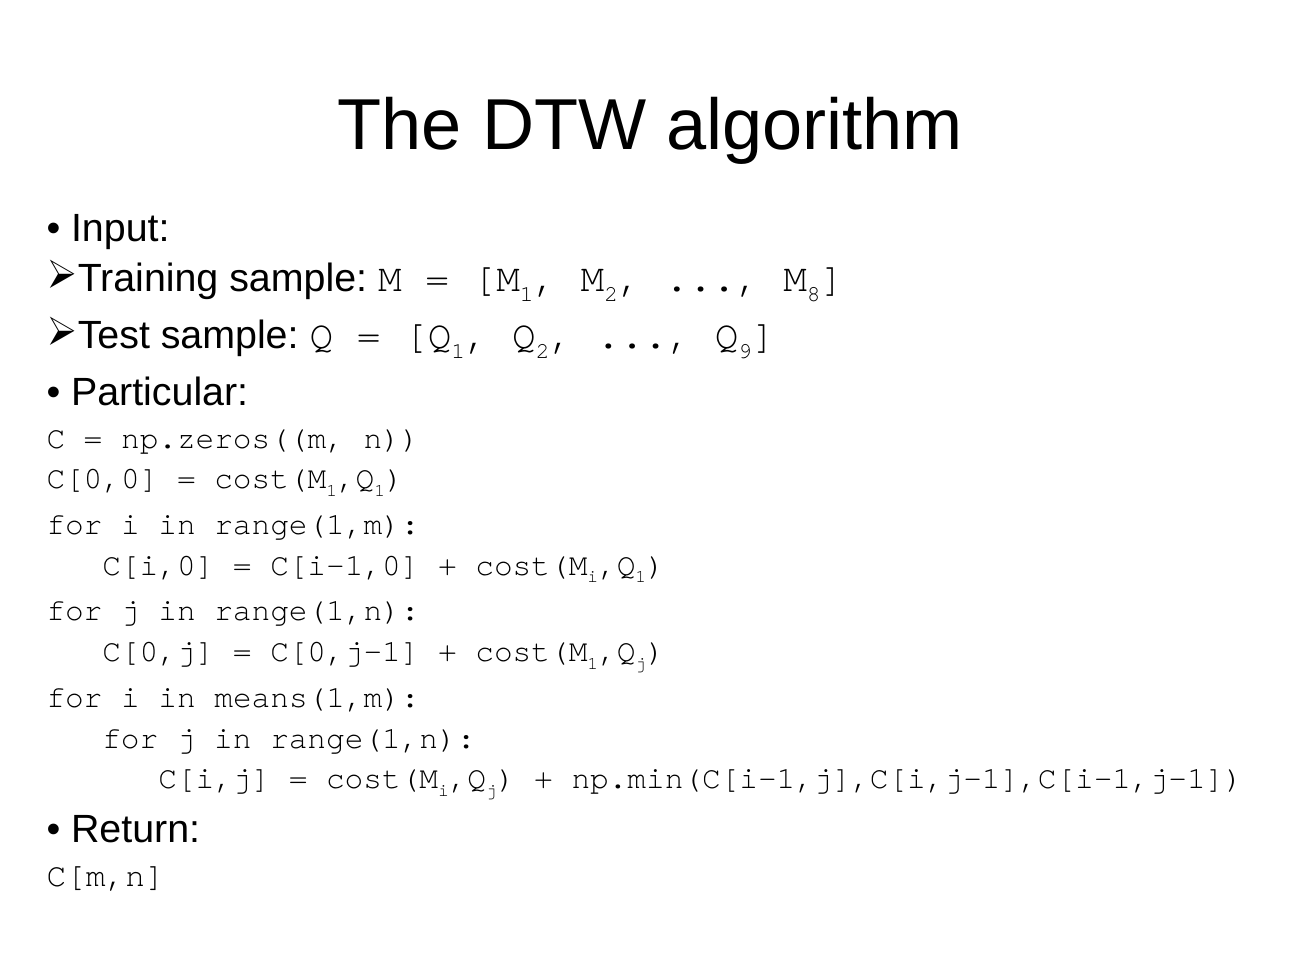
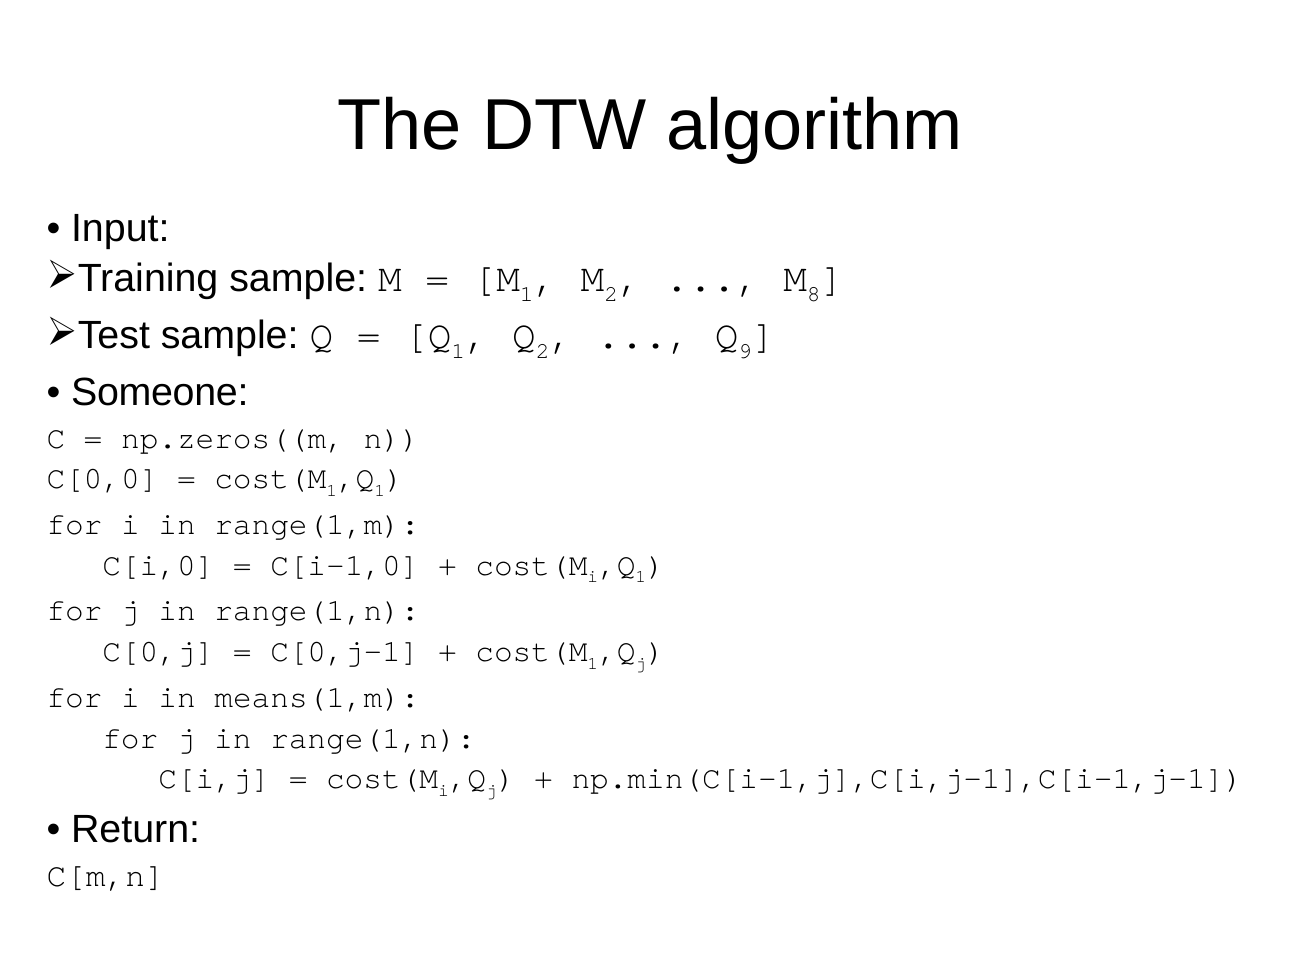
Particular: Particular -> Someone (160, 393)
